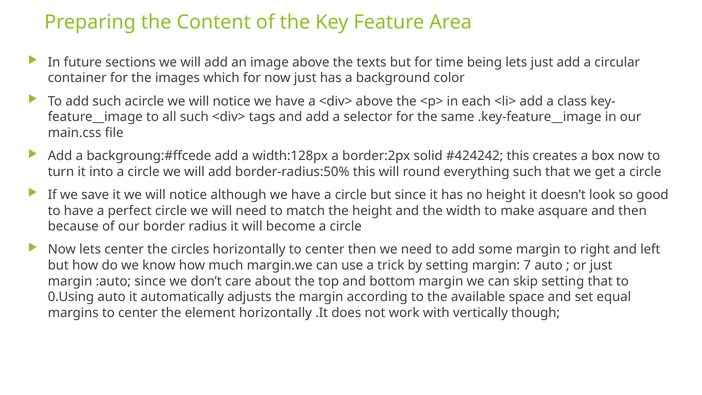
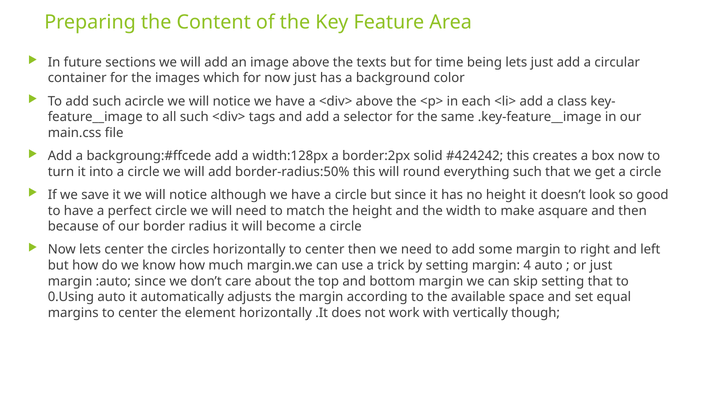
7: 7 -> 4 (527, 265)
